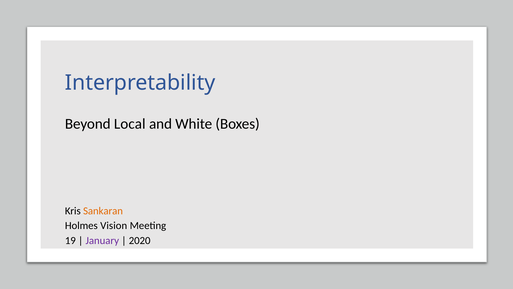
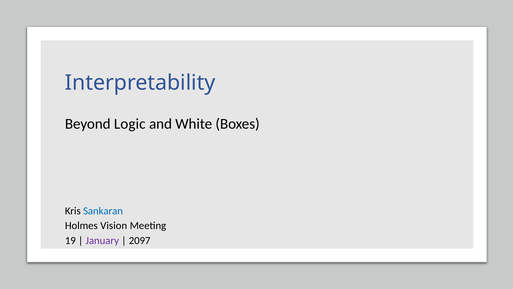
Local: Local -> Logic (130, 124)
Sankaran colour: orange -> blue (103, 211)
2020: 2020 -> 2097 (140, 240)
